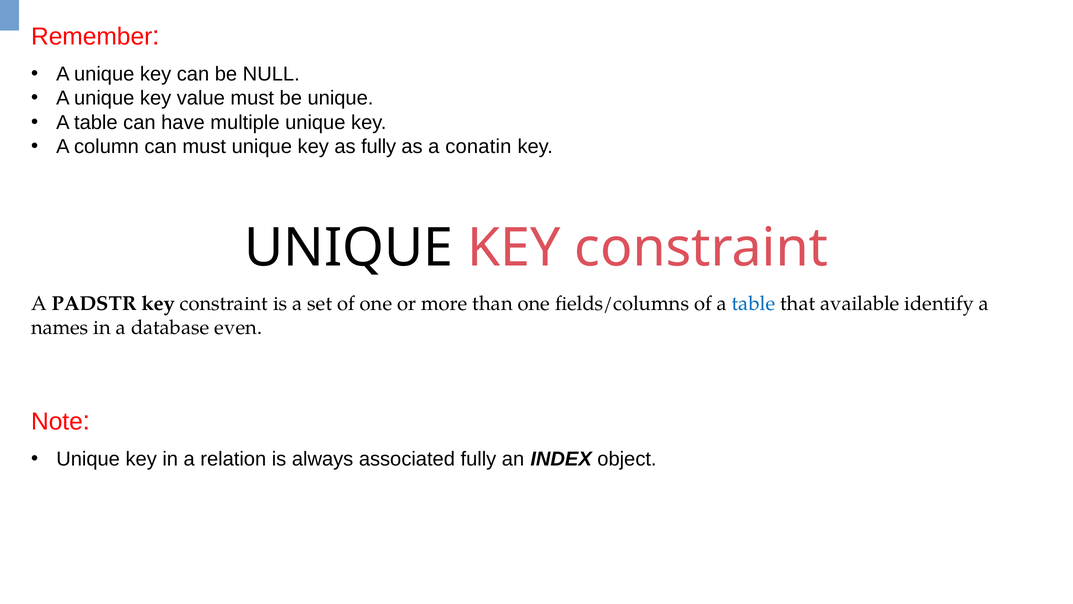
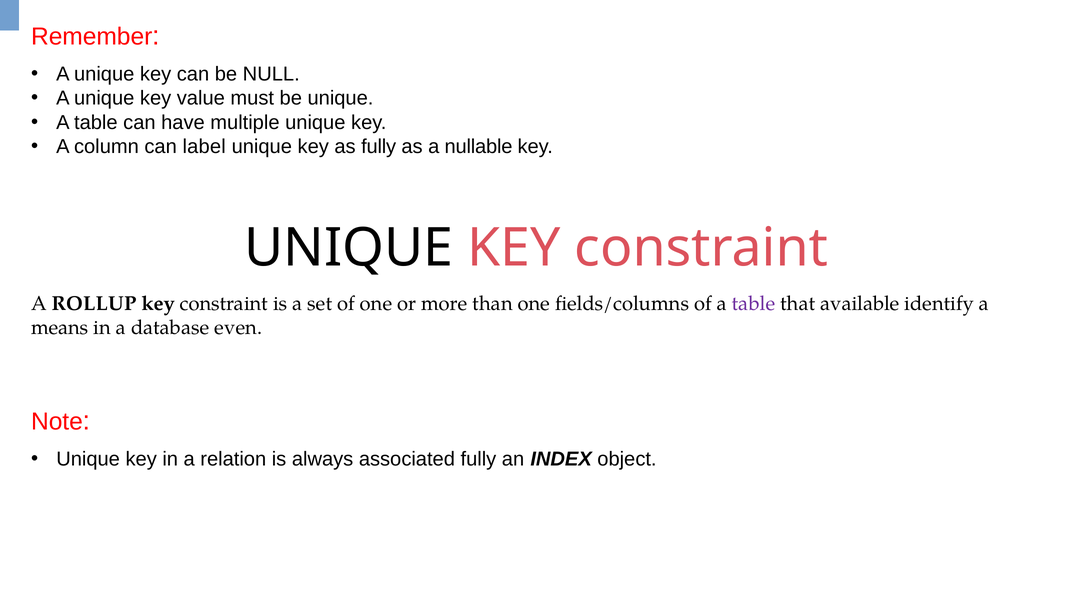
can must: must -> label (204, 147)
conatin: conatin -> nullable (479, 147)
PADSTR: PADSTR -> ROLLUP (94, 303)
table colour: blue -> purple (754, 303)
names: names -> means (60, 327)
